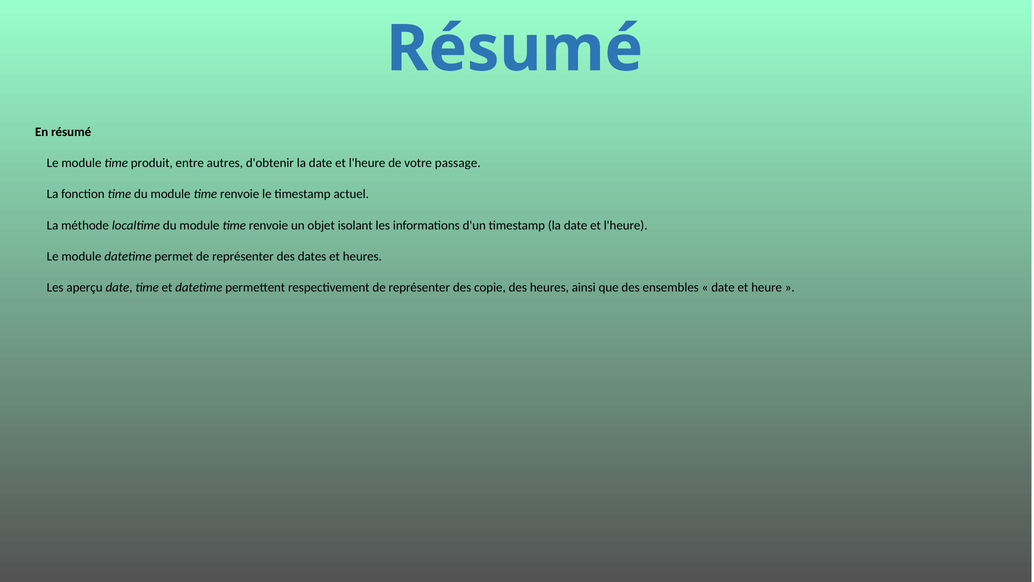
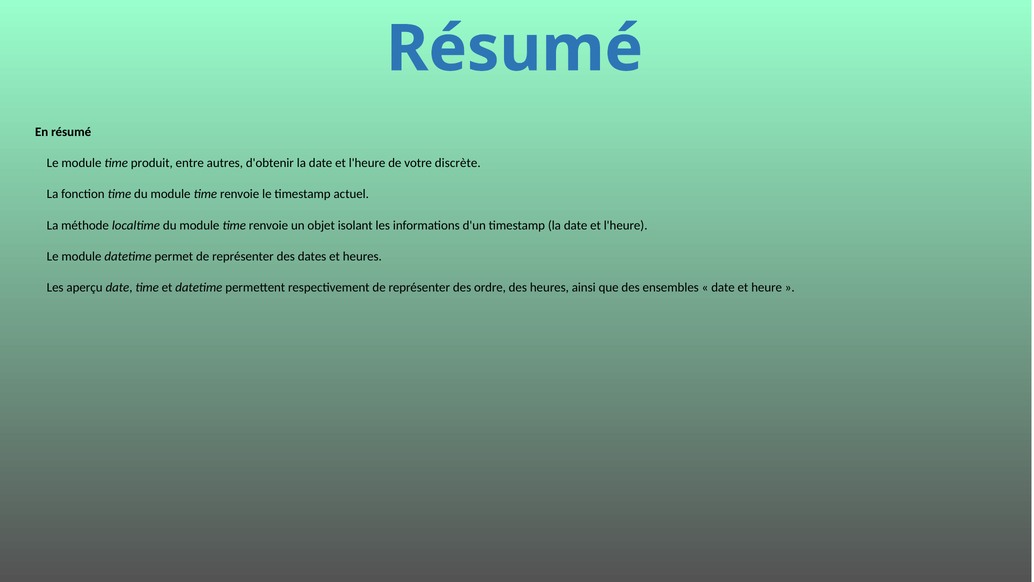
passage: passage -> discrète (458, 163)
copie: copie -> ordre (490, 287)
